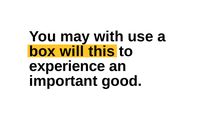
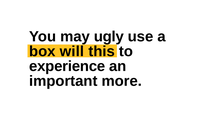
with: with -> ugly (109, 37)
good: good -> more (122, 81)
